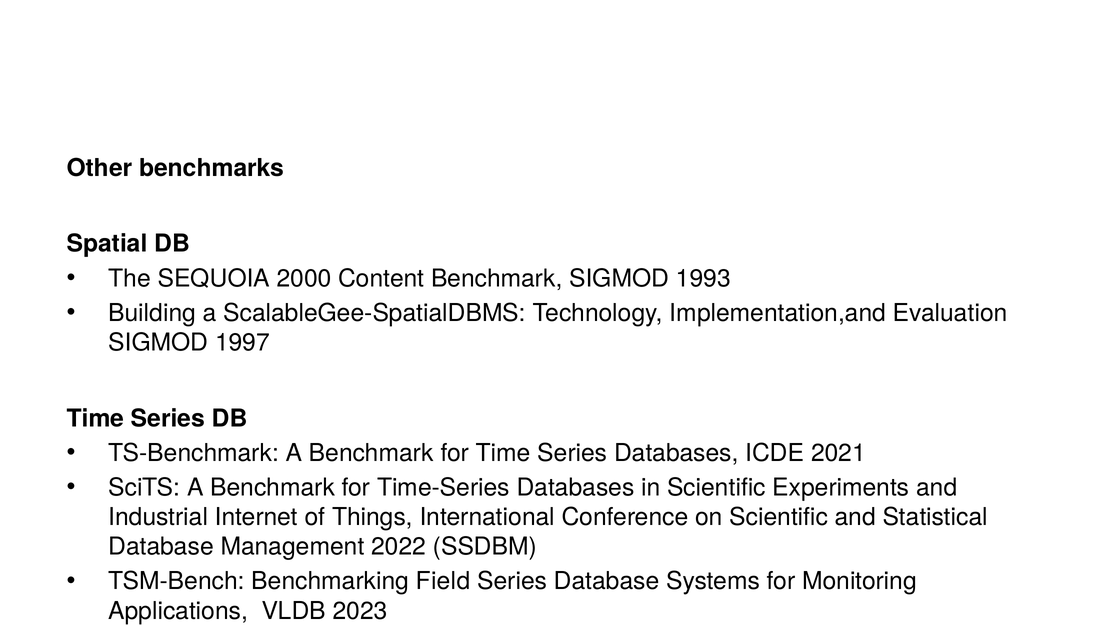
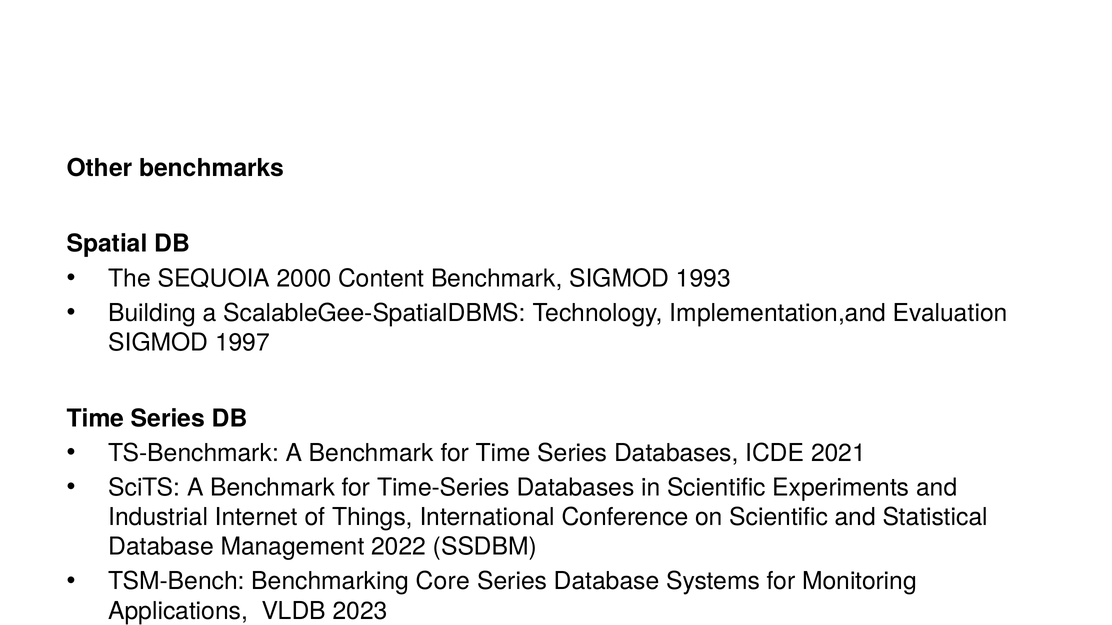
Field: Field -> Core (443, 582)
